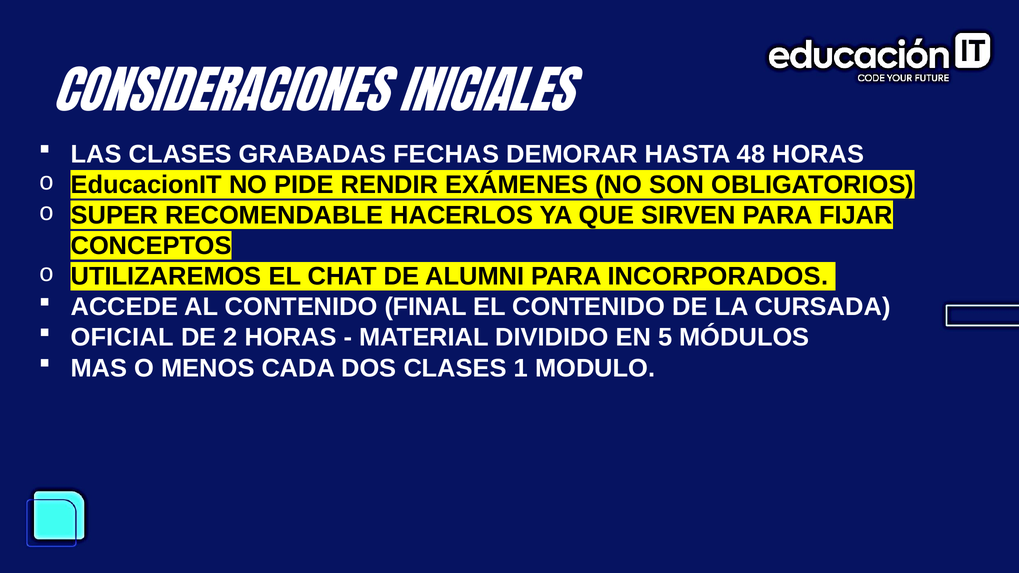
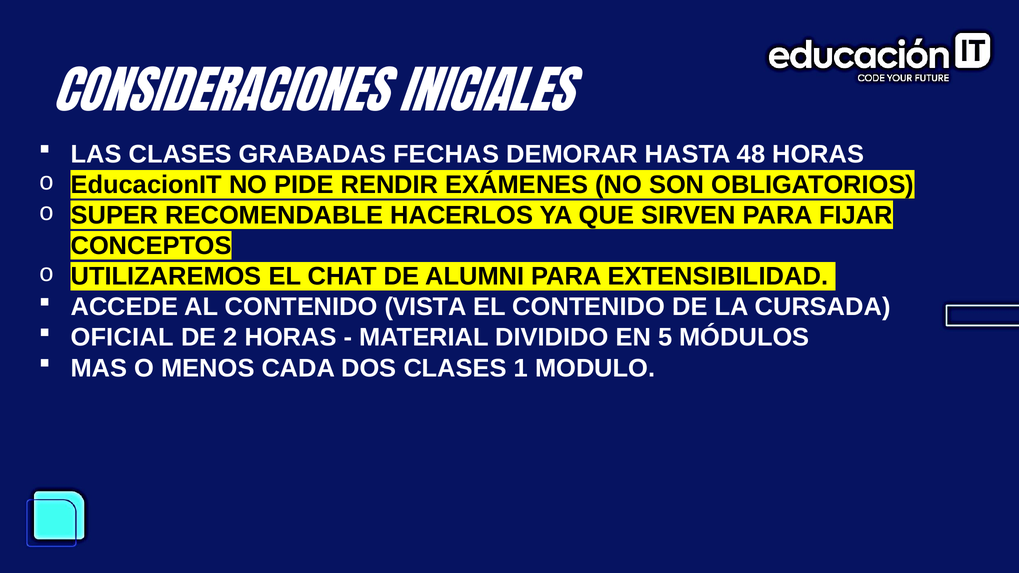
INCORPORADOS: INCORPORADOS -> EXTENSIBILIDAD (718, 277)
FINAL: FINAL -> VISTA (426, 307)
